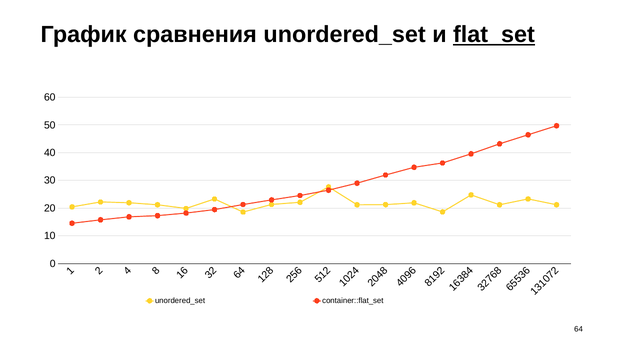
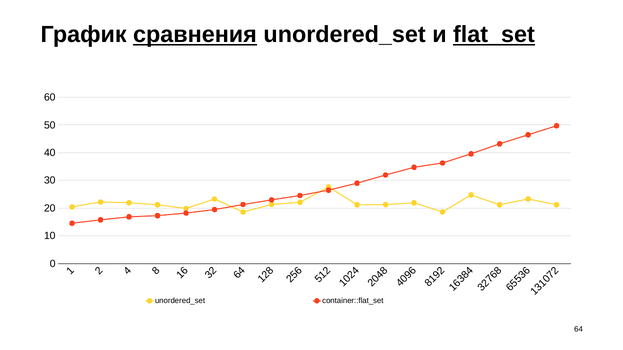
сравнения underline: none -> present (195, 35)
